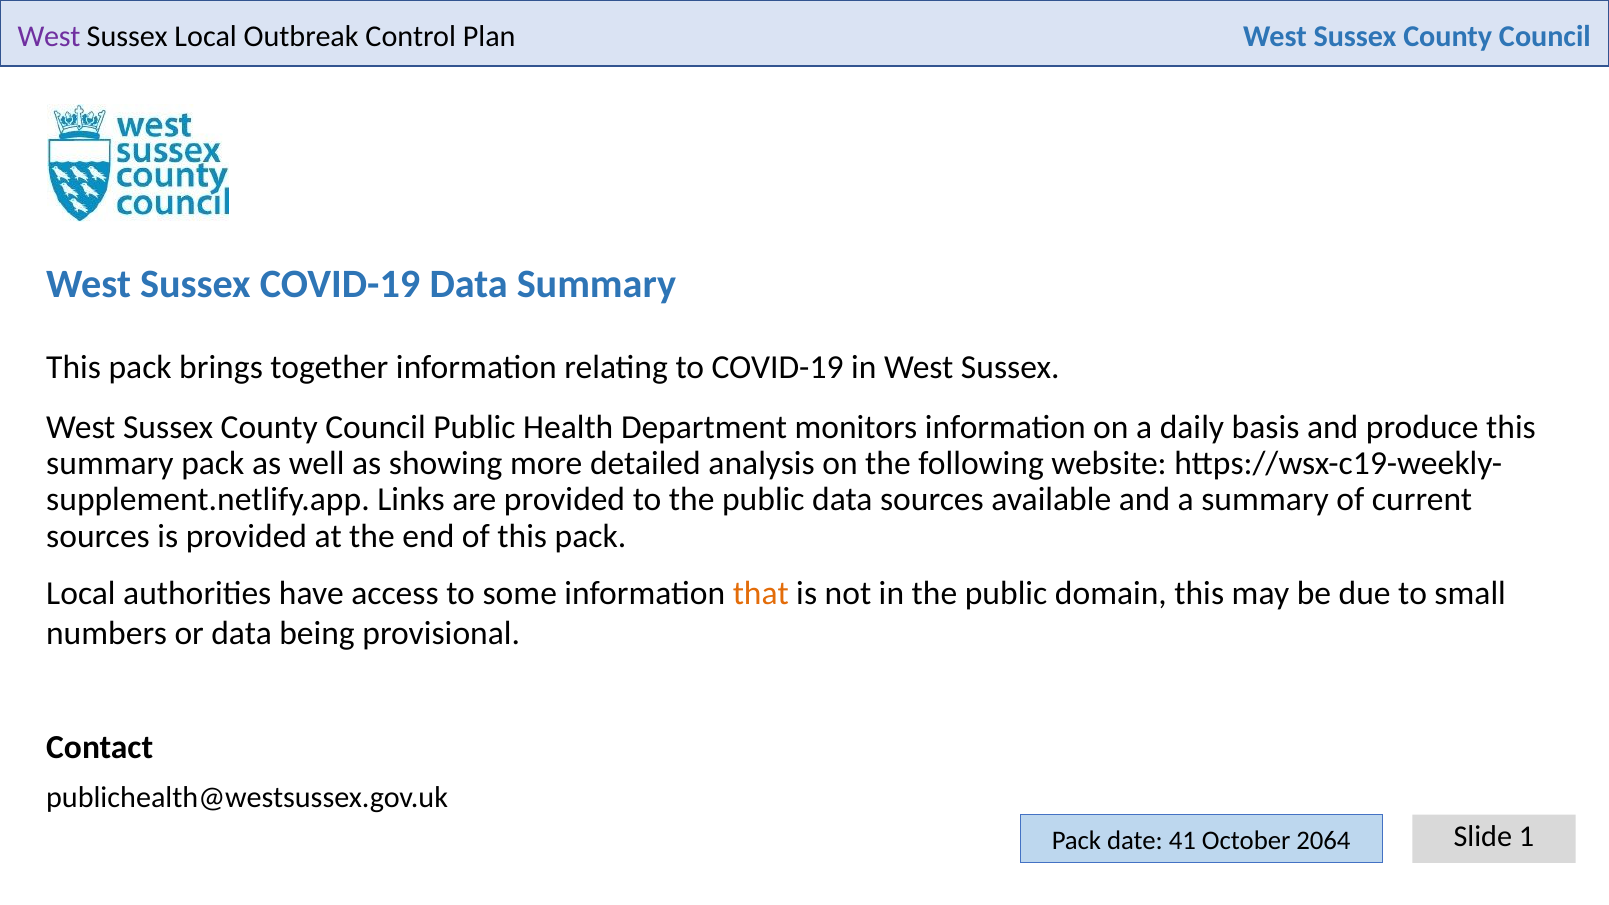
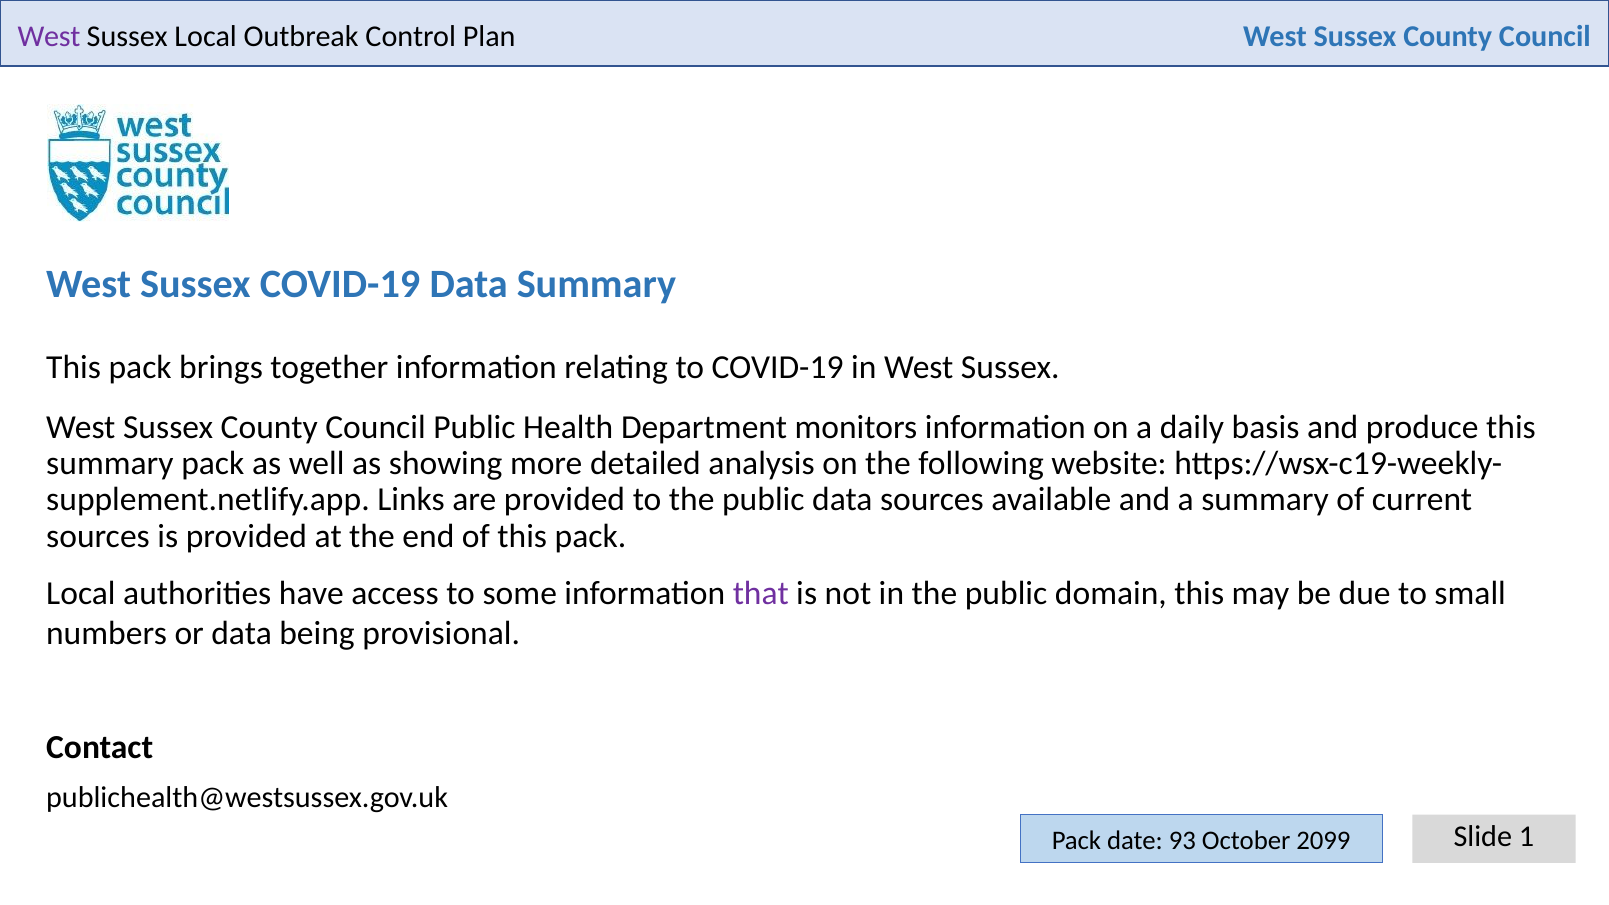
that colour: orange -> purple (761, 594)
41: 41 -> 93 (1182, 841)
2064: 2064 -> 2099 (1323, 841)
